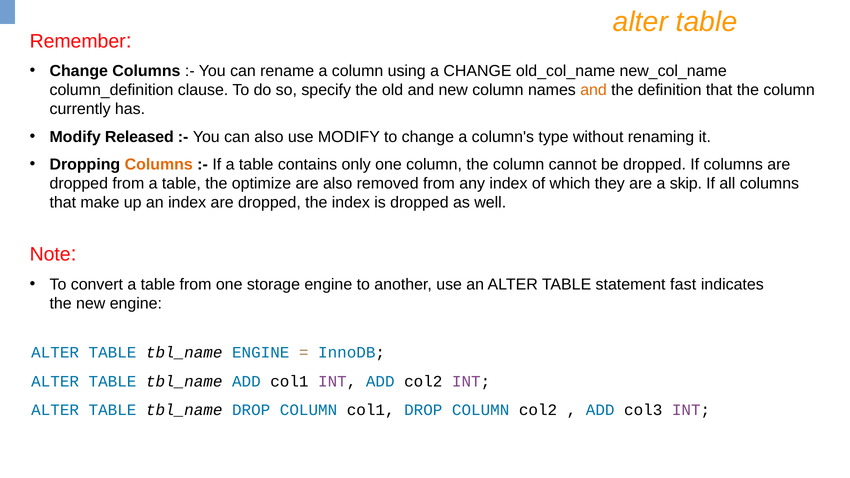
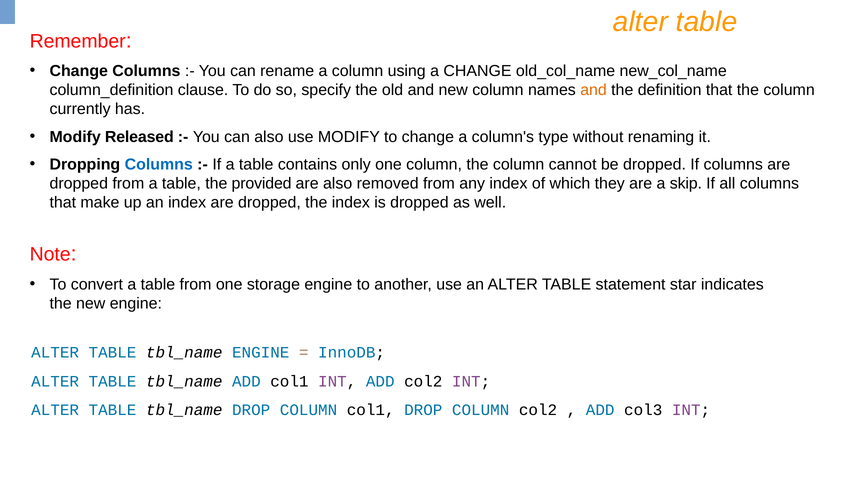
Columns colour: orange -> blue (159, 164)
optimize: optimize -> provided (262, 184)
fast: fast -> star (683, 284)
